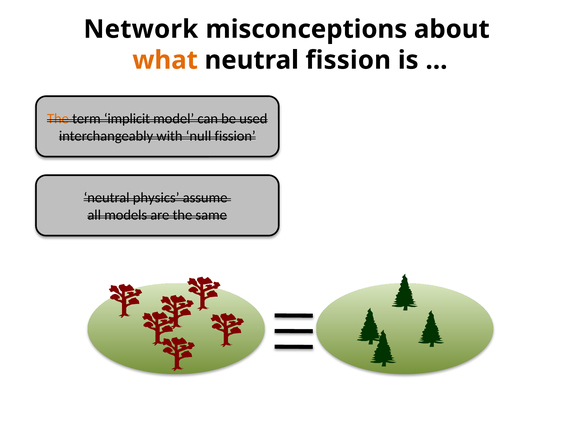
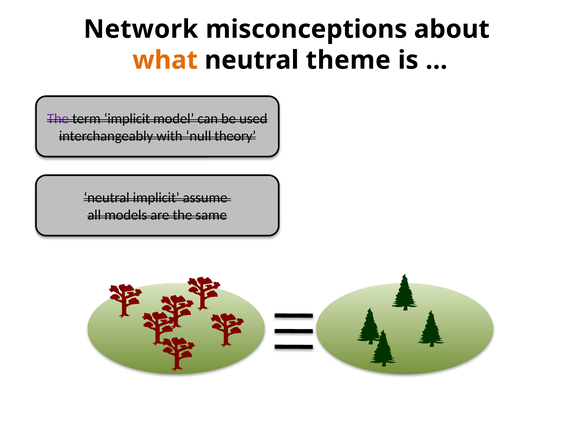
neutral fission: fission -> theme (348, 60)
The colour: orange -> purple (58, 119)
null fission: fission -> theory (235, 136)
neutral physics: physics -> implicit (156, 198)
